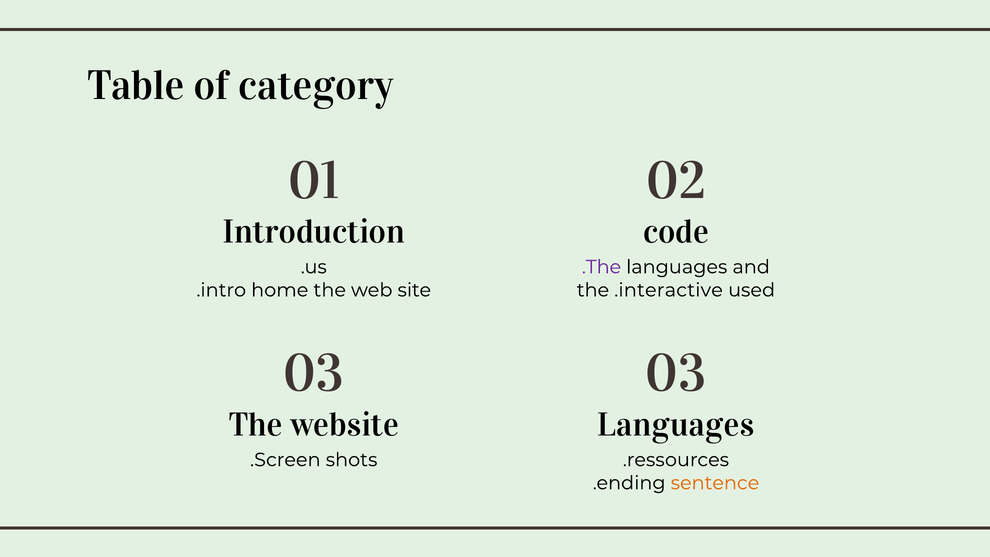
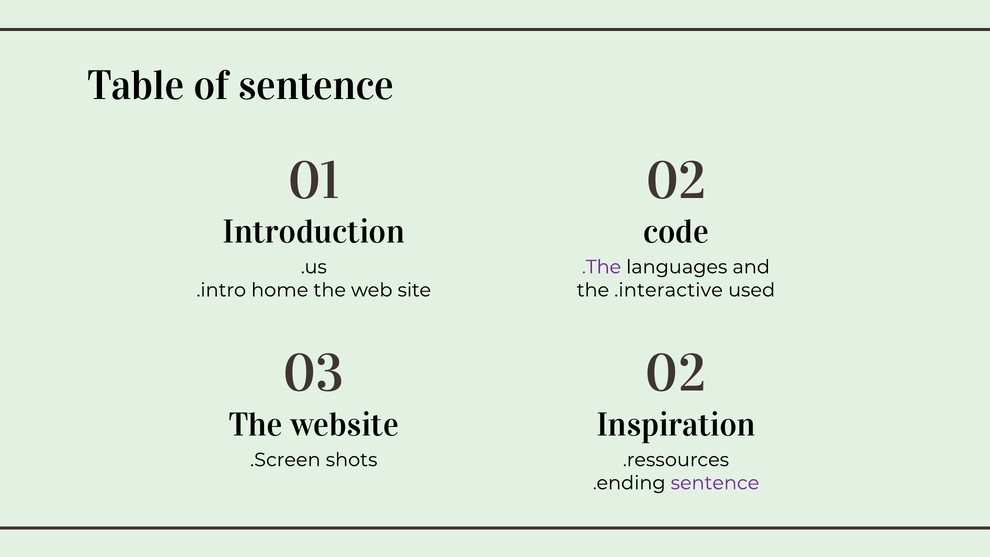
of category: category -> sentence (316, 86)
03 03: 03 -> 02 (676, 374)
Languages: Languages -> Inspiration (676, 425)
sentence colour: orange -> purple (715, 483)
